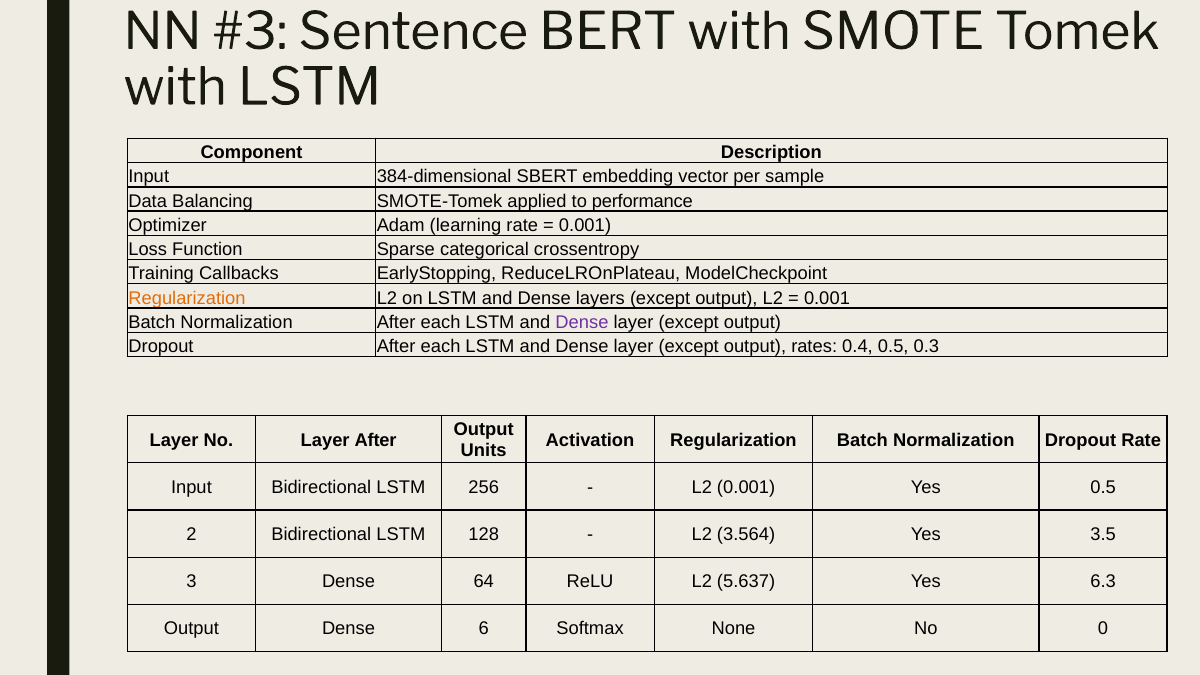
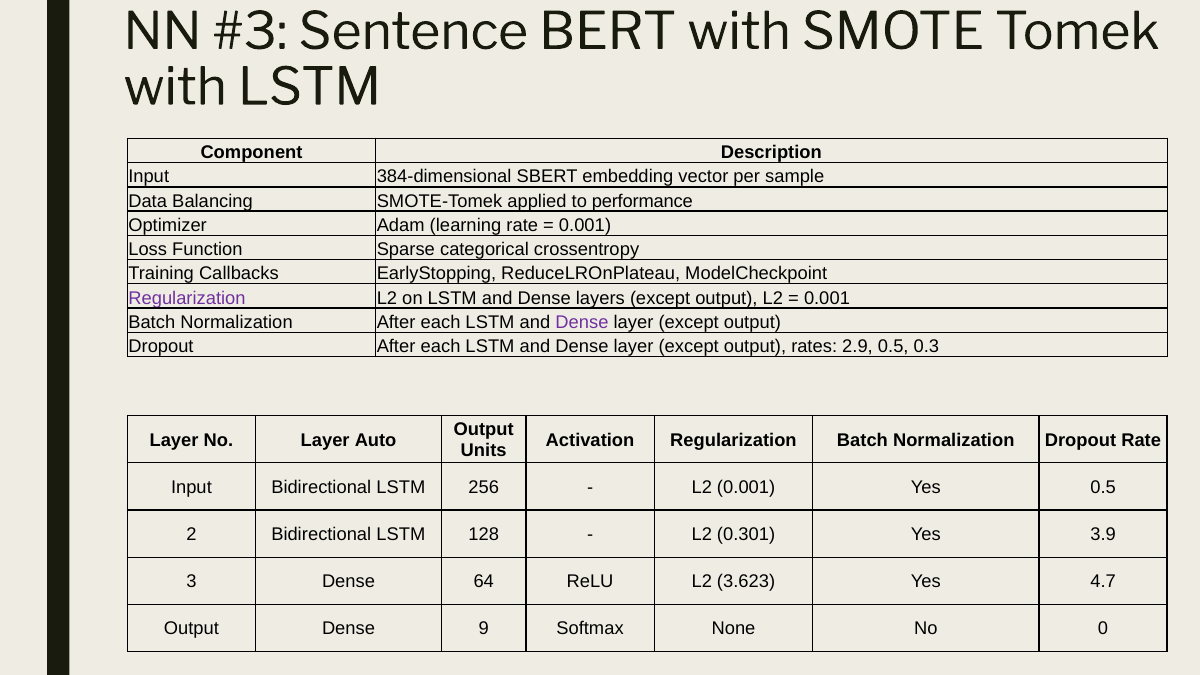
Regularization colour: orange -> purple (187, 298)
0.4: 0.4 -> 2.9 (858, 347)
Layer After: After -> Auto (376, 440)
3.564: 3.564 -> 0.301 (746, 534)
3.5: 3.5 -> 3.9 (1103, 534)
5.637: 5.637 -> 3.623 (746, 582)
6.3: 6.3 -> 4.7 (1103, 582)
6: 6 -> 9 (484, 629)
